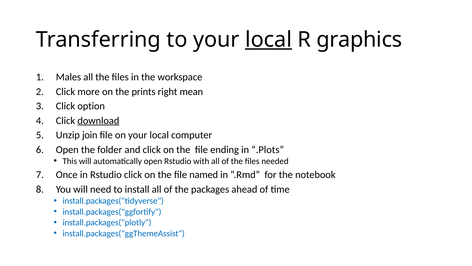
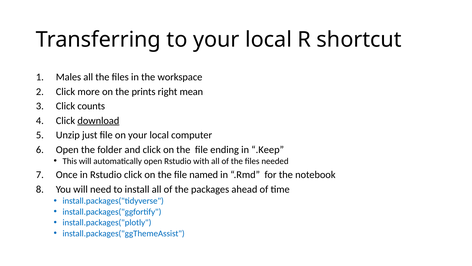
local underline: present -> none (269, 40)
graphics: graphics -> shortcut (359, 40)
option: option -> counts (91, 106)
join: join -> just (90, 135)
.Plots: .Plots -> .Keep (268, 149)
